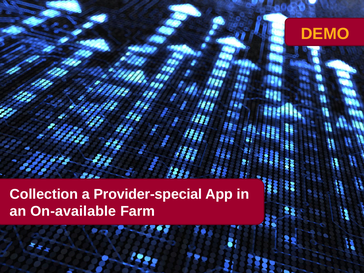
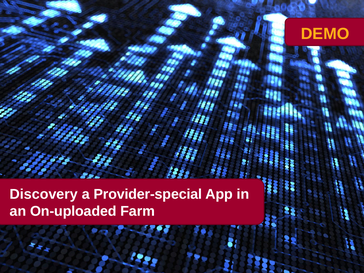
Collection: Collection -> Discovery (44, 194)
On-available: On-available -> On-uploaded (73, 211)
